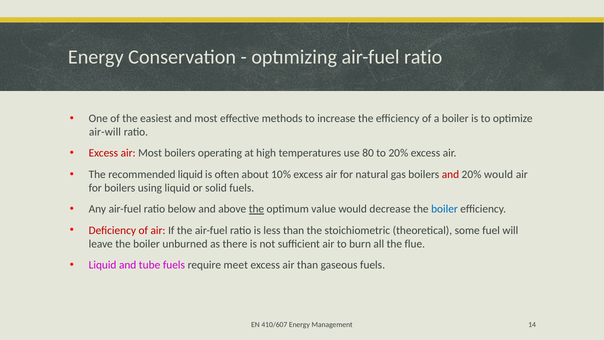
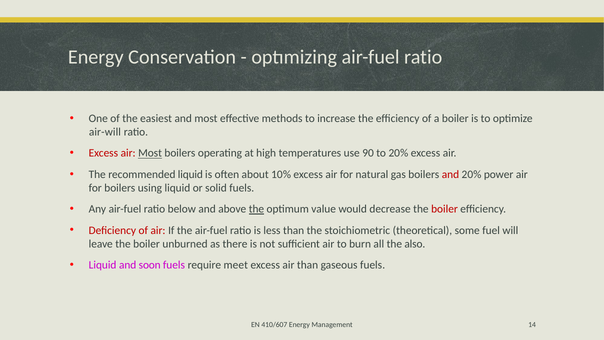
Most underline: none -> present (150, 153)
80: 80 -> 90 (368, 153)
20% would: would -> power (499, 174)
boiler colour: blue -> red (444, 209)
flue: flue -> also (415, 244)
tube: tube -> soon (150, 265)
